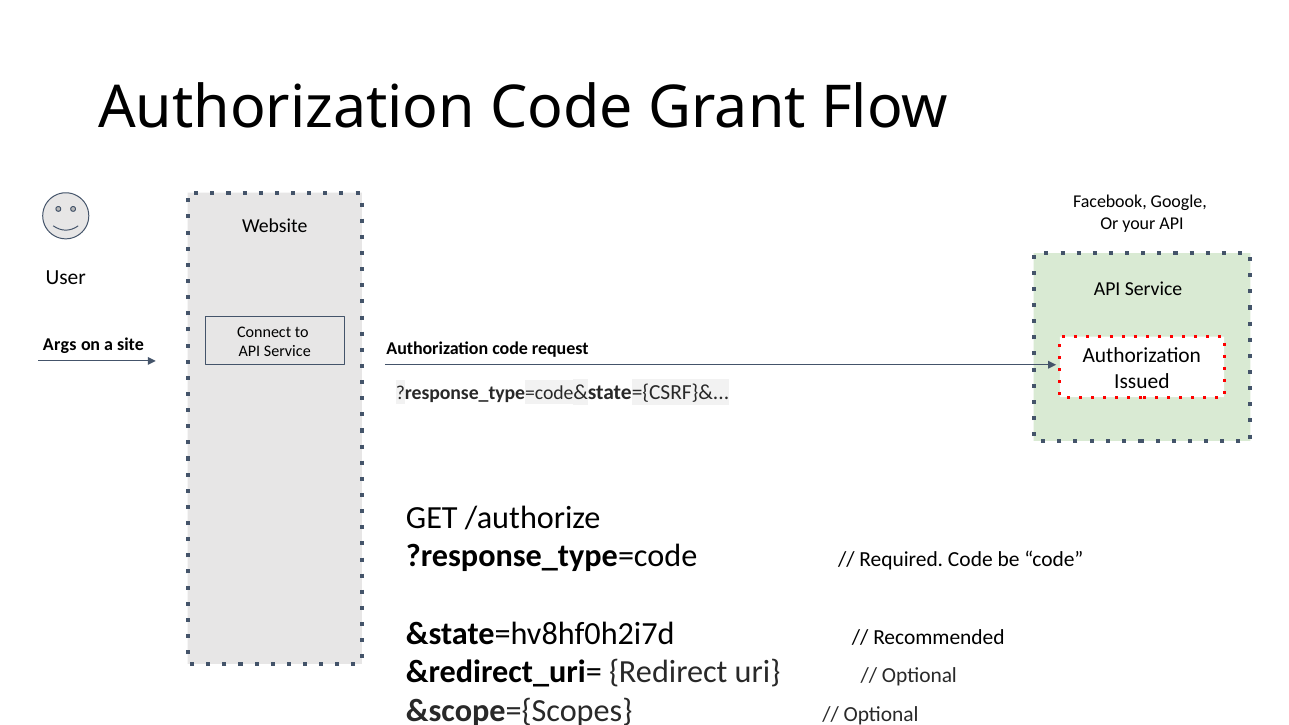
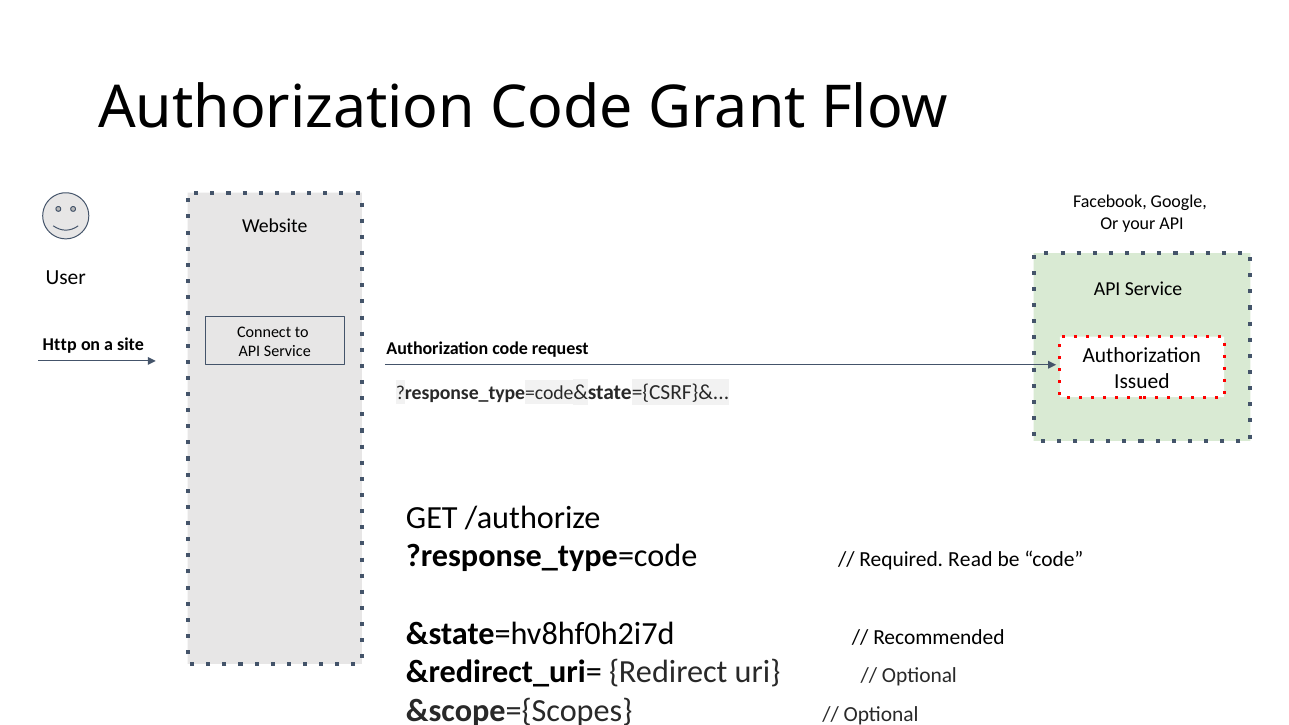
Args: Args -> Http (60, 345)
Required Code: Code -> Read (970, 560)
